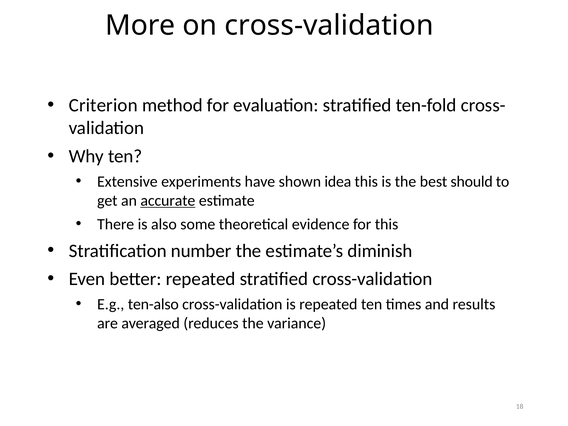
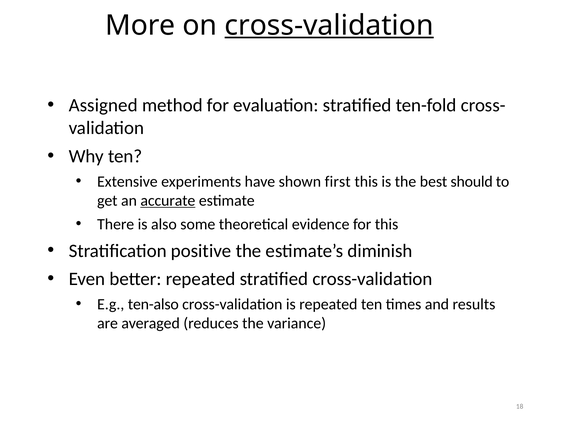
cross-validation underline: none -> present (329, 25)
Criterion: Criterion -> Assigned (103, 105)
idea: idea -> first (338, 182)
number: number -> positive (201, 251)
